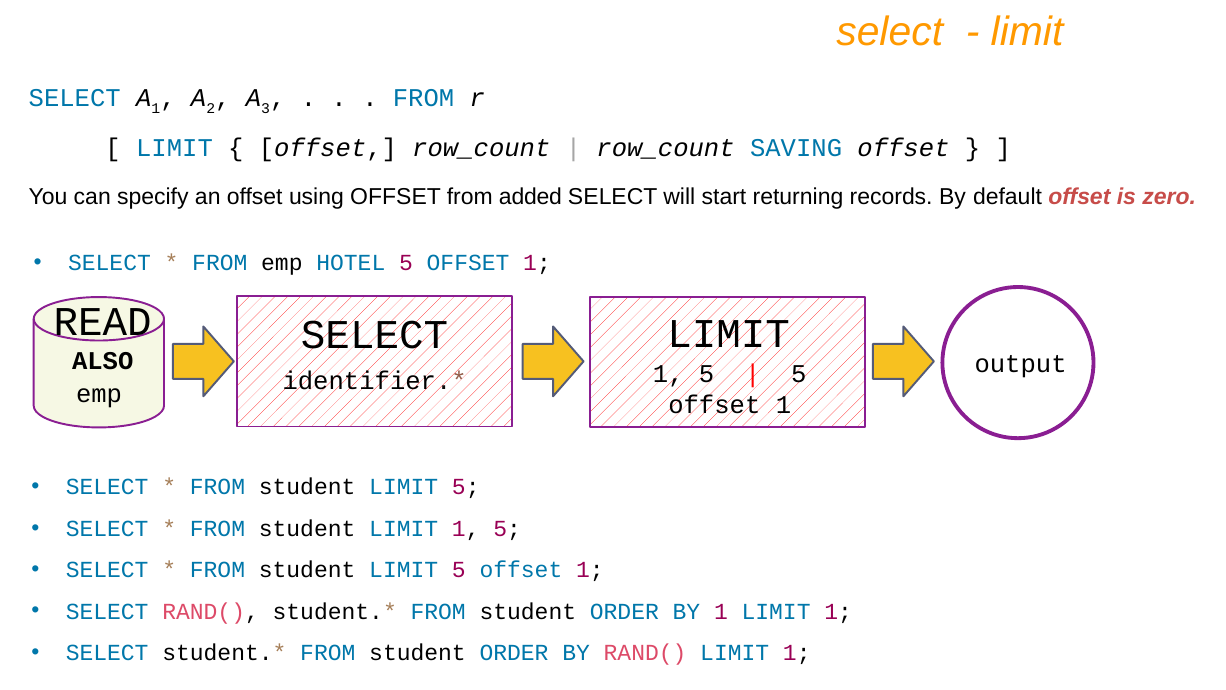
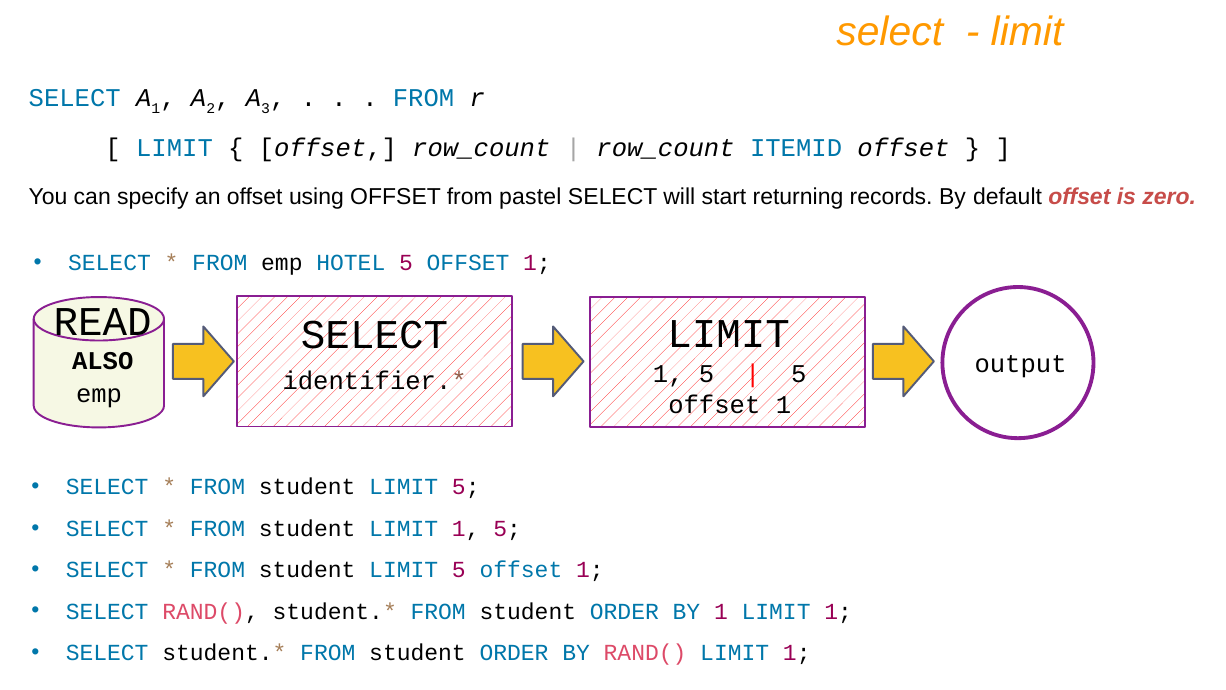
SAVING: SAVING -> ITEMID (796, 148)
added: added -> pastel (530, 197)
